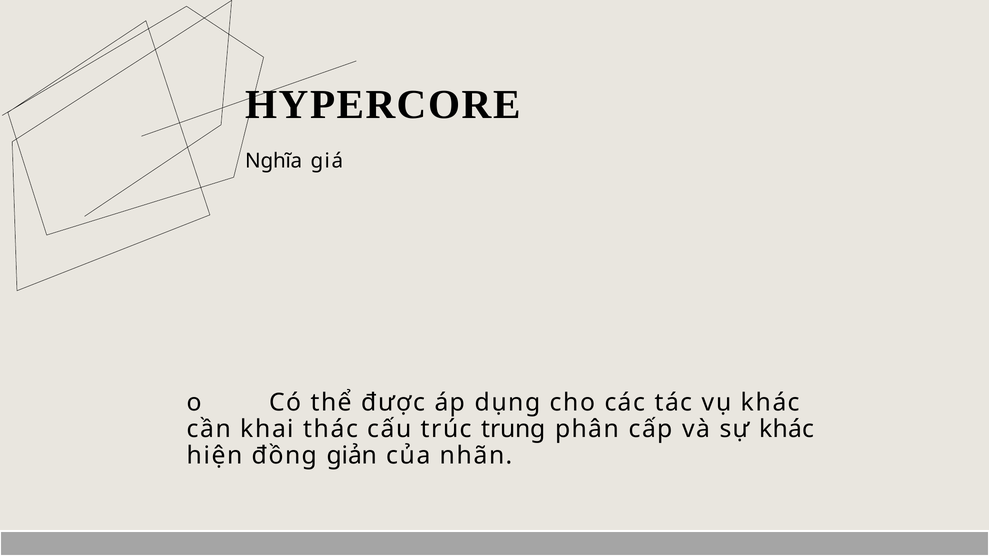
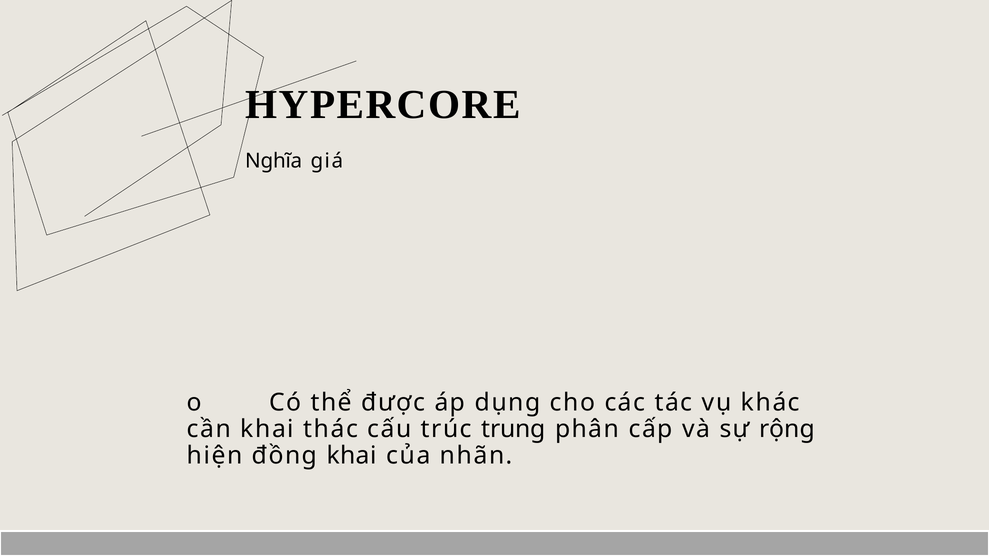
sự khác: khác -> rộng (787, 429)
đồng giản: giản -> khai (352, 456)
